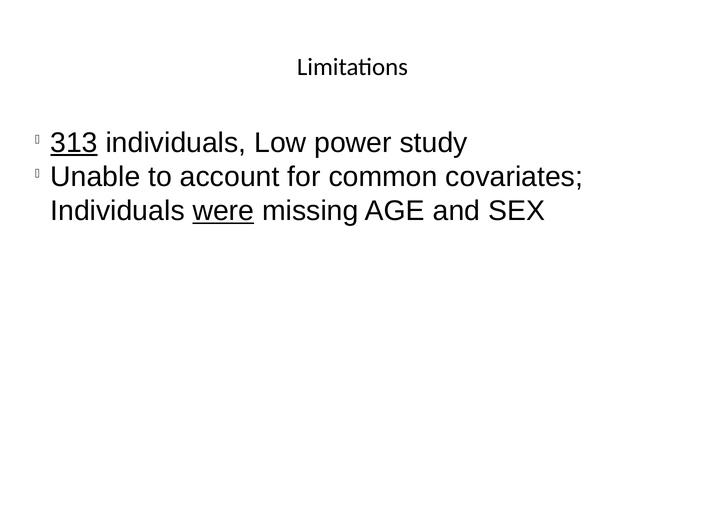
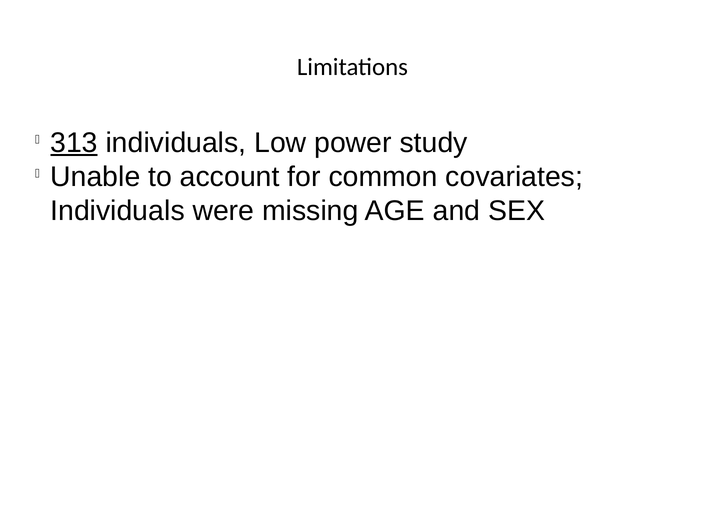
were underline: present -> none (223, 211)
